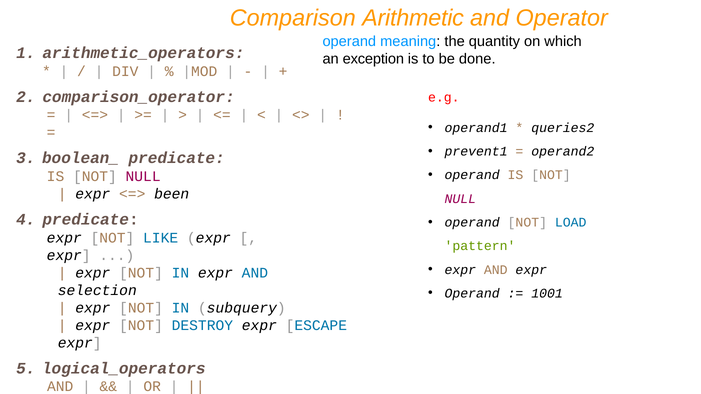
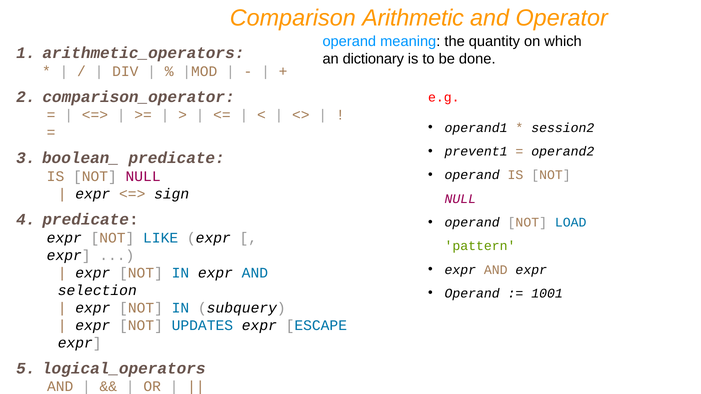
exception: exception -> dictionary (373, 59)
queries2: queries2 -> session2 (563, 128)
been: been -> sign (172, 194)
DESTROY: DESTROY -> UPDATES (202, 326)
